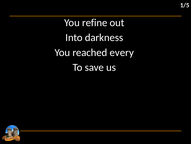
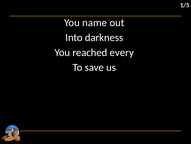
refine: refine -> name (95, 23)
